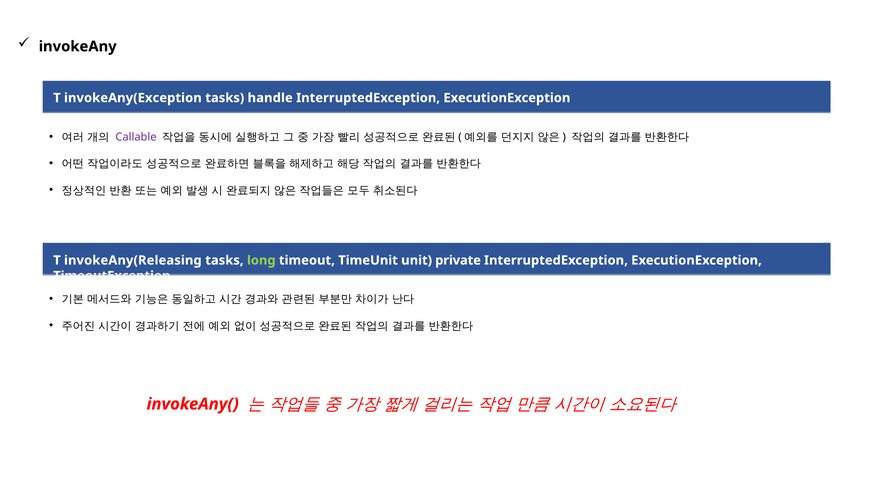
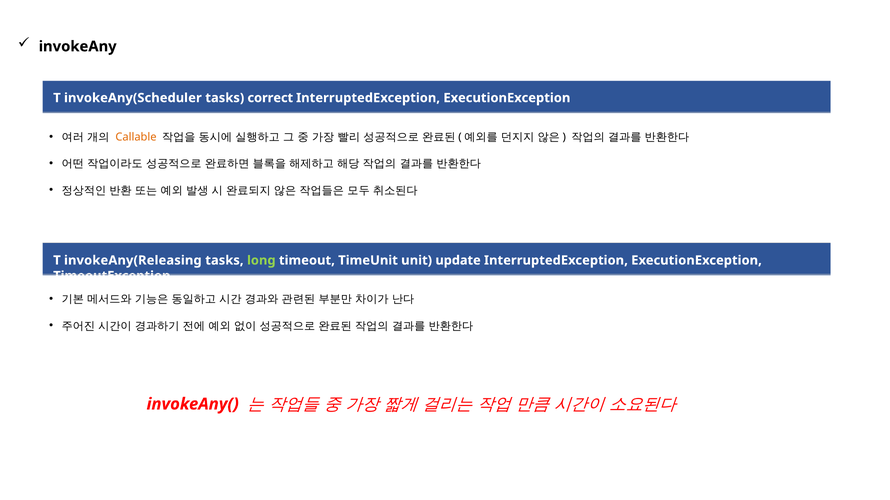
invokeAny(Exception: invokeAny(Exception -> invokeAny(Scheduler (133, 98)
handle: handle -> correct (270, 98)
Callable colour: purple -> orange (136, 137)
private: private -> update (458, 261)
